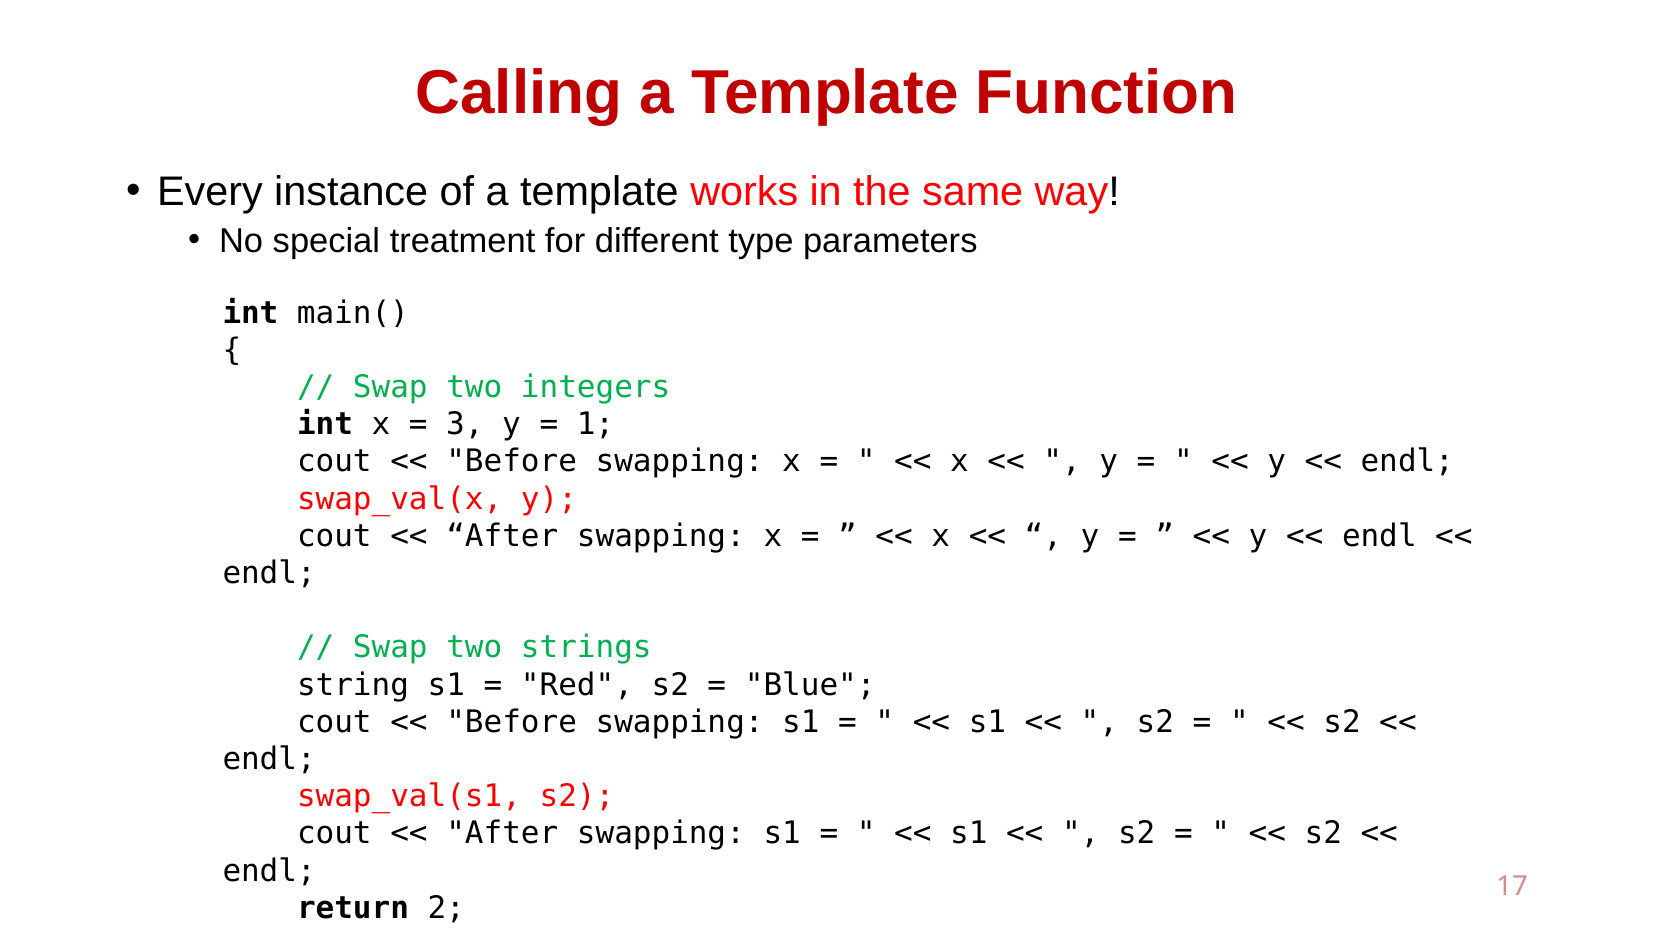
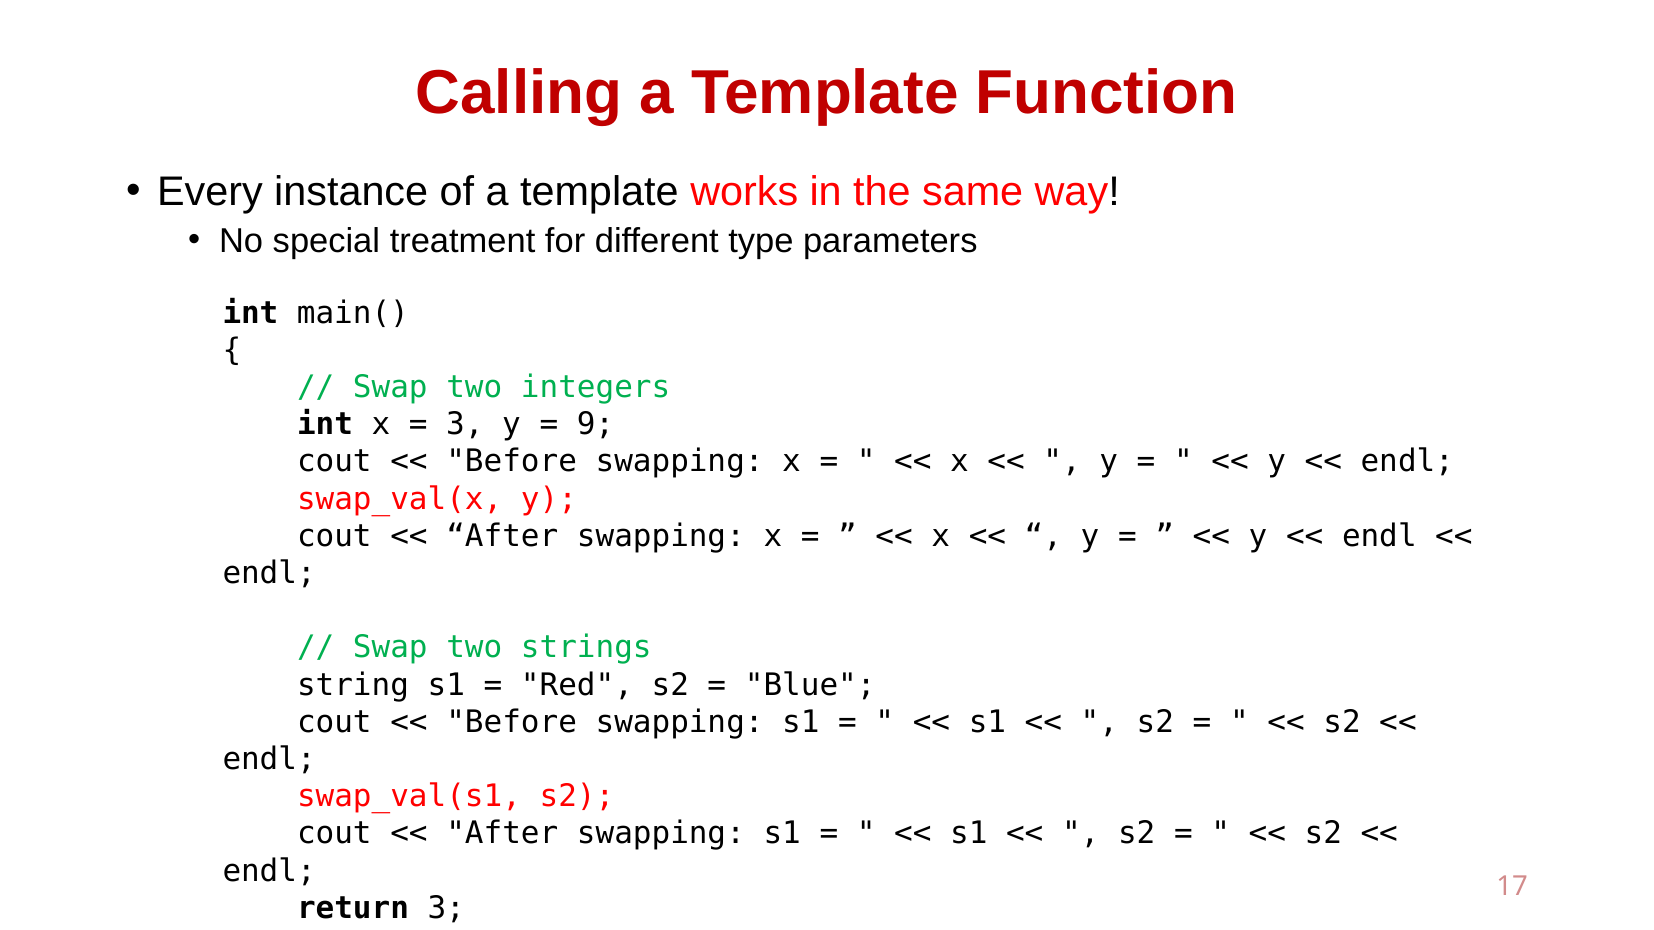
1: 1 -> 9 (595, 425)
return 2: 2 -> 3 (446, 908)
